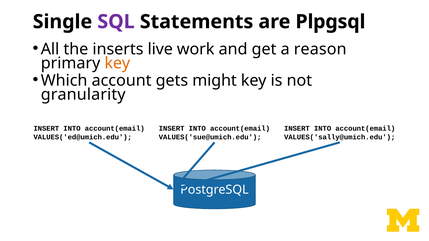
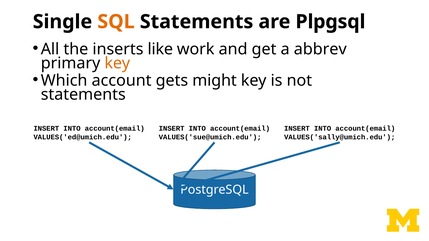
SQL colour: purple -> orange (116, 22)
live: live -> like (160, 49)
reason: reason -> abbrev (320, 49)
granularity: granularity -> statements (83, 95)
